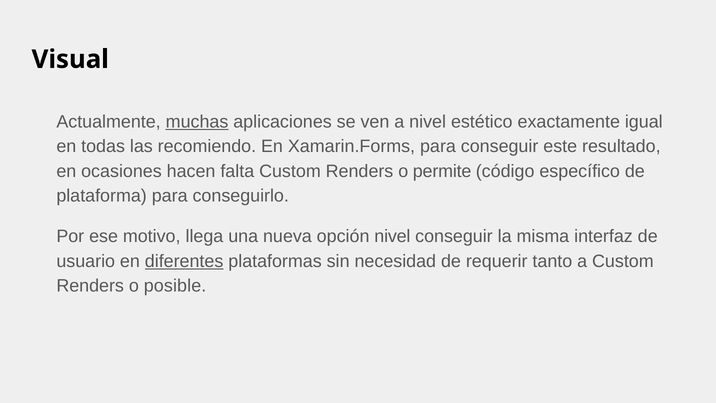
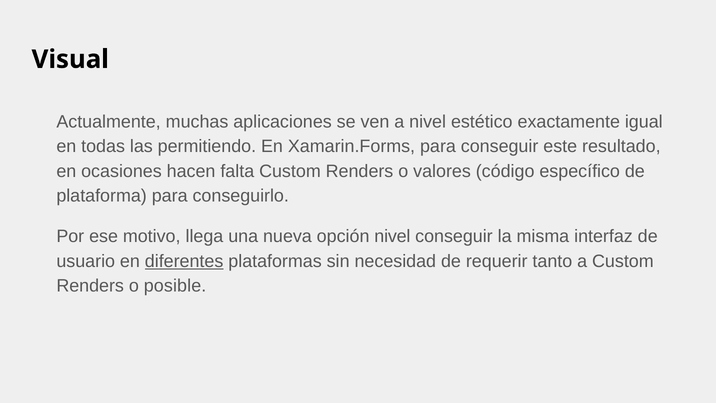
muchas underline: present -> none (197, 122)
recomiendo: recomiendo -> permitiendo (207, 146)
permite: permite -> valores (442, 171)
